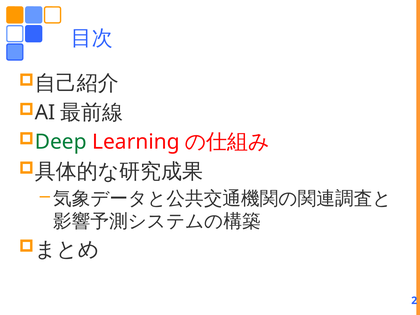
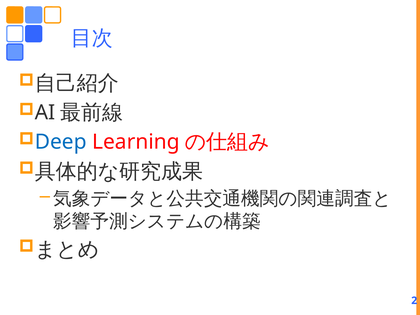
Deep colour: green -> blue (61, 142)
